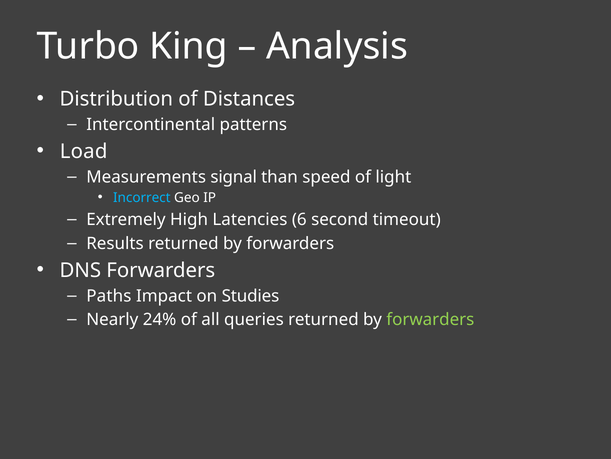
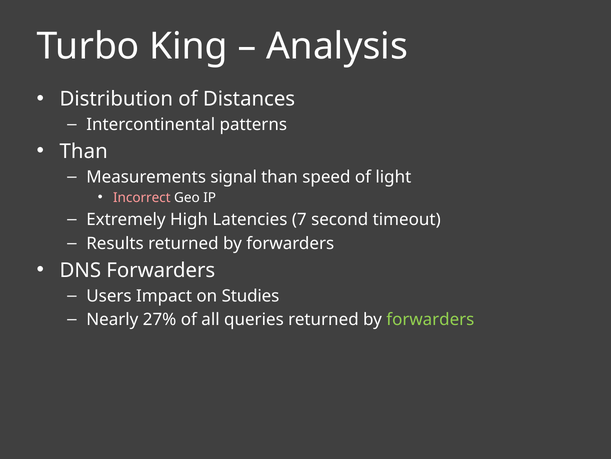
Load: Load -> Than (84, 151)
Incorrect colour: light blue -> pink (142, 197)
6: 6 -> 7 (299, 219)
Paths: Paths -> Users (109, 296)
24%: 24% -> 27% (160, 319)
